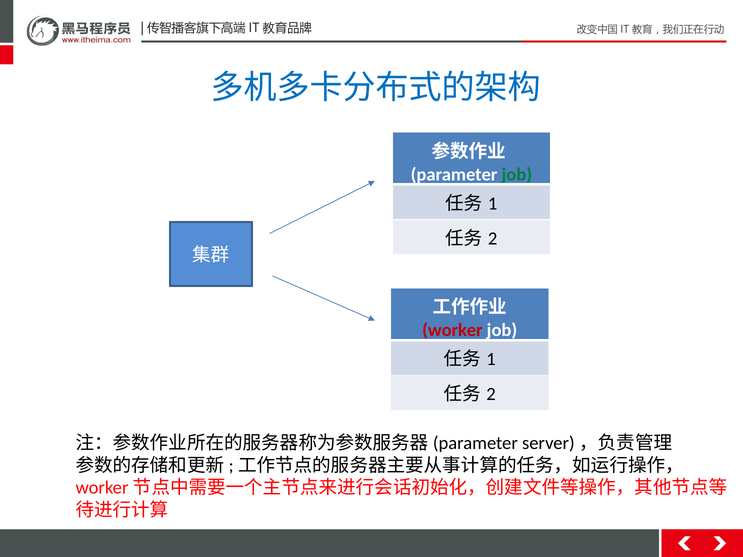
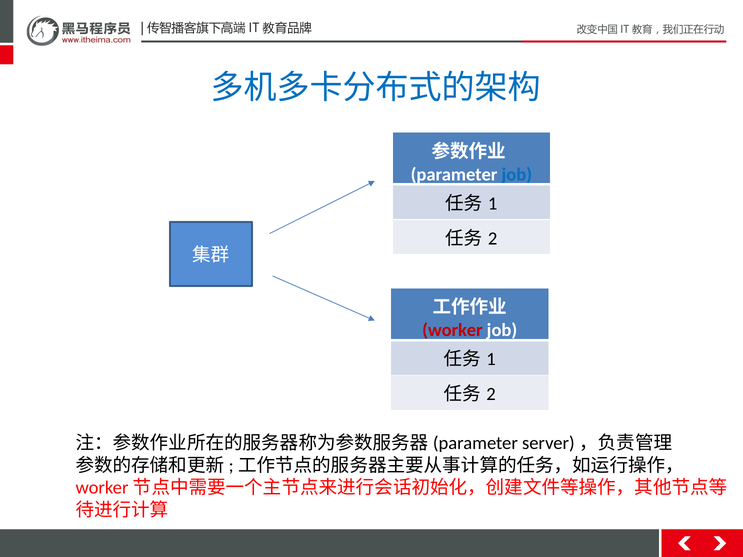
job colour: green -> blue (517, 175)
